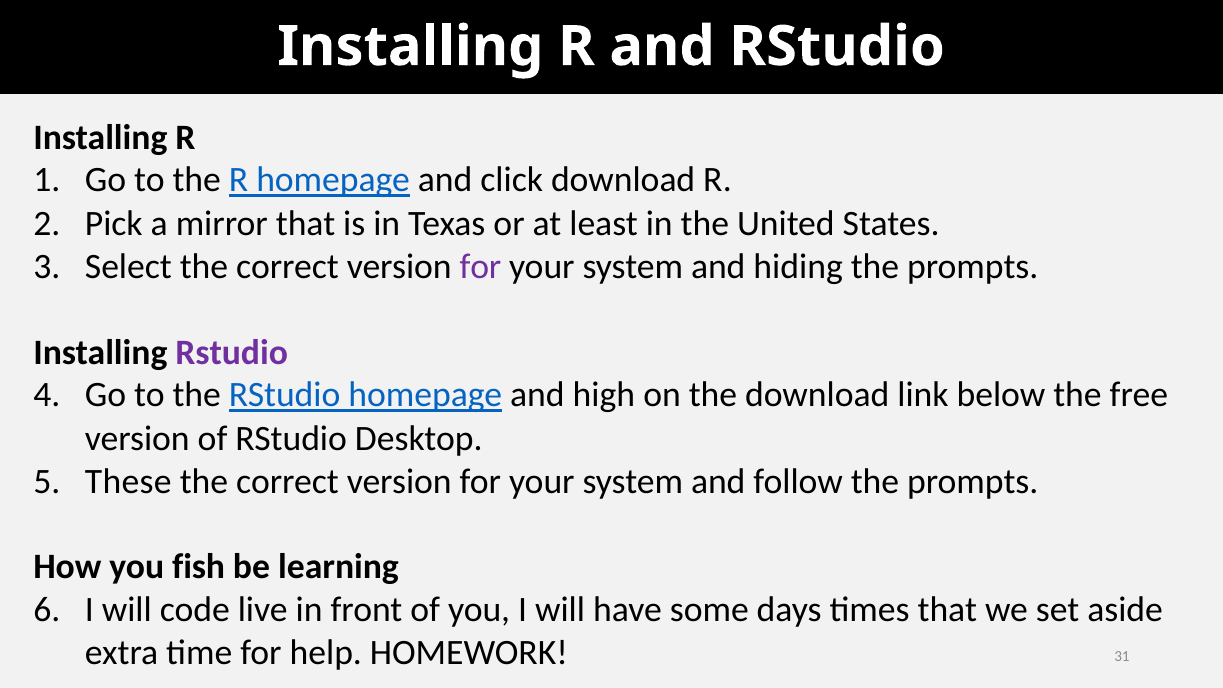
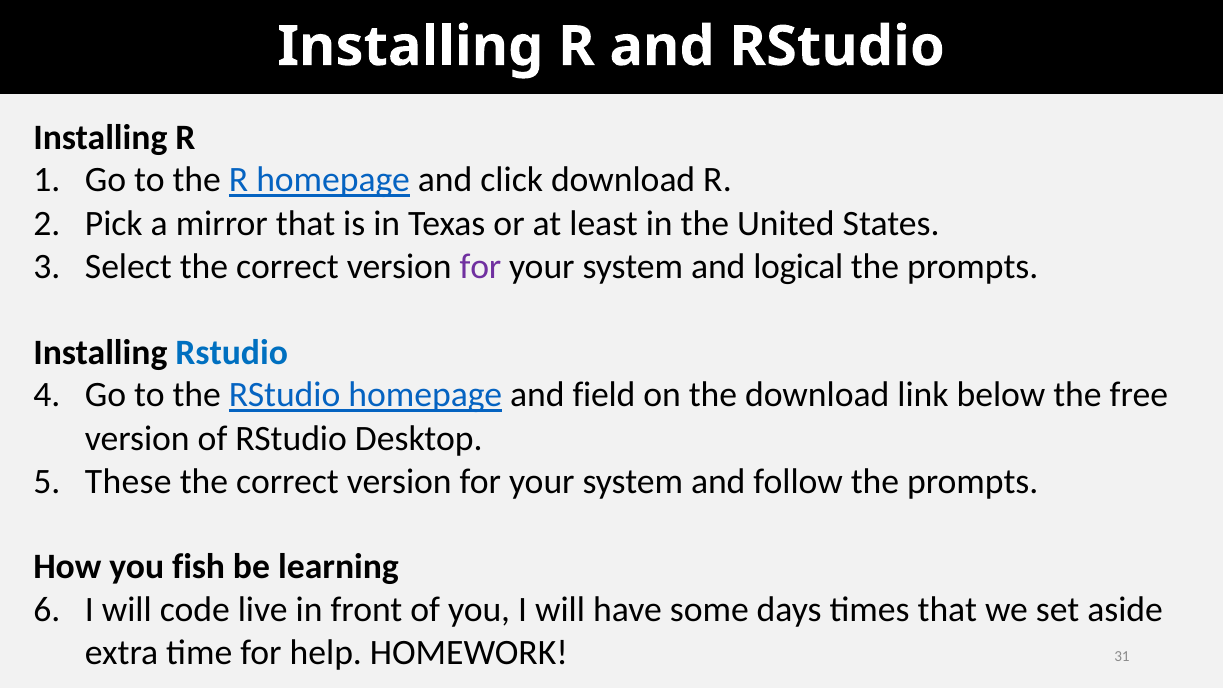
hiding: hiding -> logical (798, 267)
Rstudio colour: purple -> blue (232, 352)
high: high -> field (604, 395)
